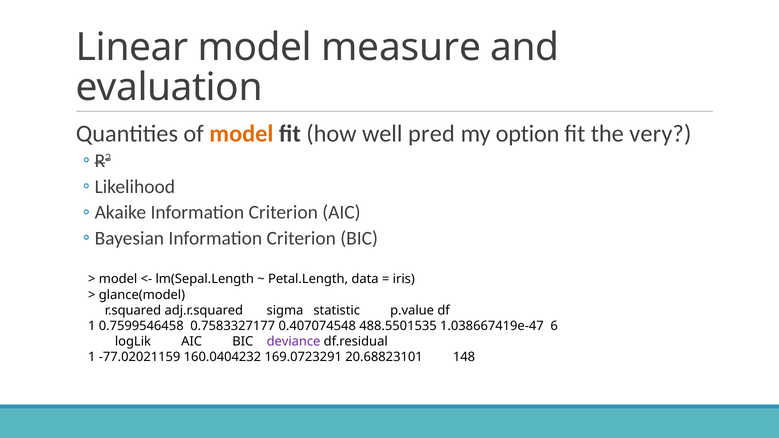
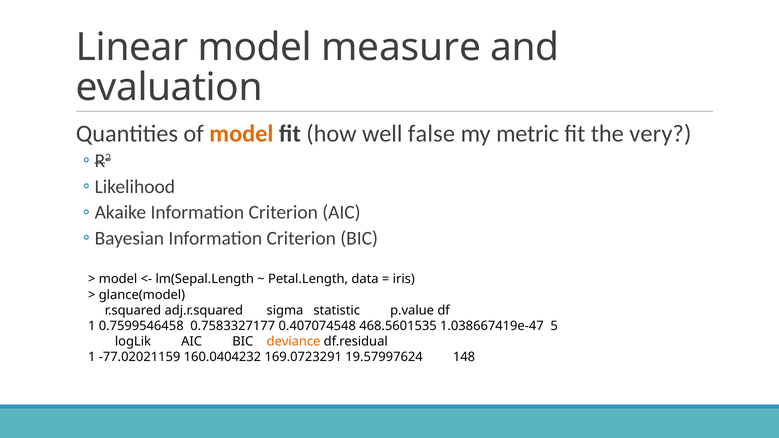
pred: pred -> false (431, 134)
option: option -> metric (528, 134)
488.5501535: 488.5501535 -> 468.5601535 (398, 326)
6: 6 -> 5 (554, 326)
deviance colour: purple -> orange (294, 342)
20.68823101: 20.68823101 -> 19.57997624 (384, 357)
